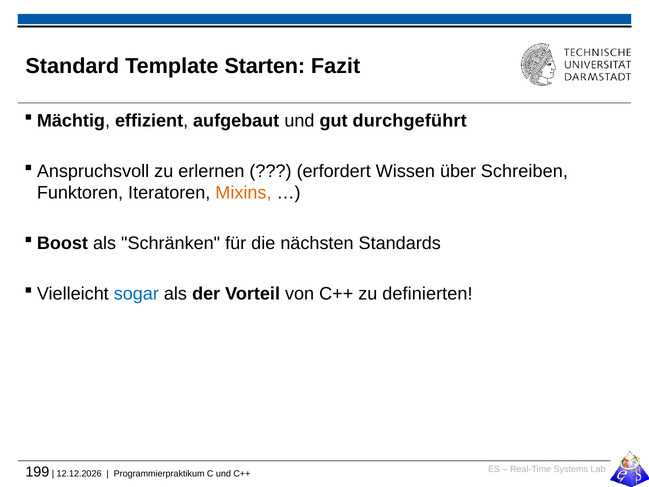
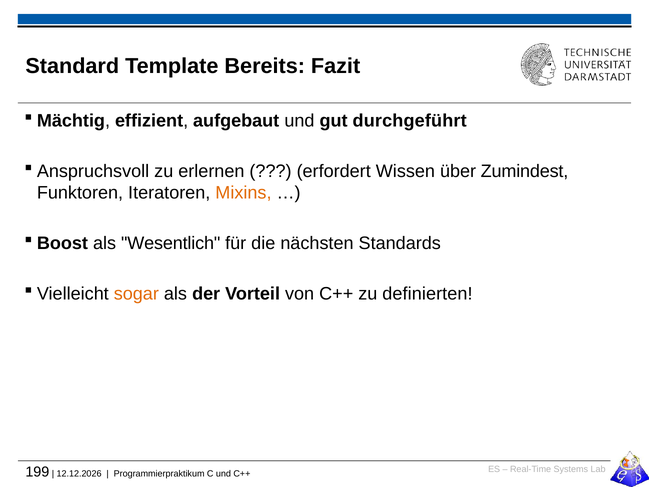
Starten: Starten -> Bereits (265, 66)
Schreiben: Schreiben -> Zumindest (525, 171)
Schränken: Schränken -> Wesentlich (171, 243)
sogar colour: blue -> orange (136, 294)
